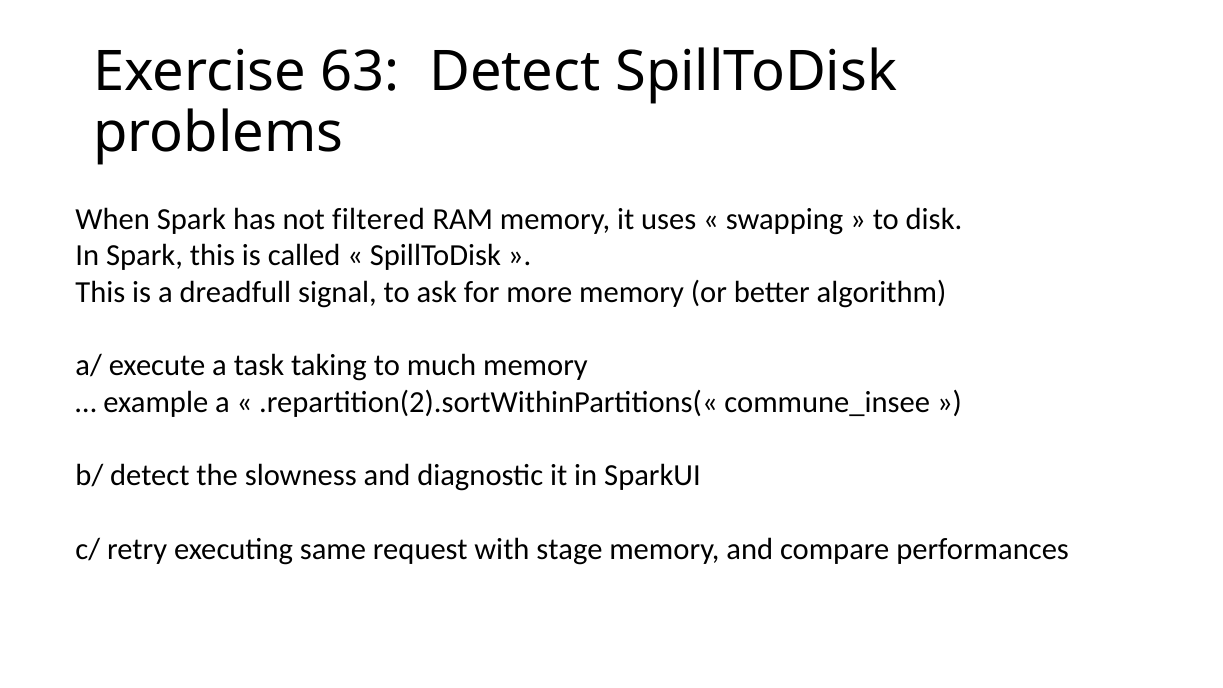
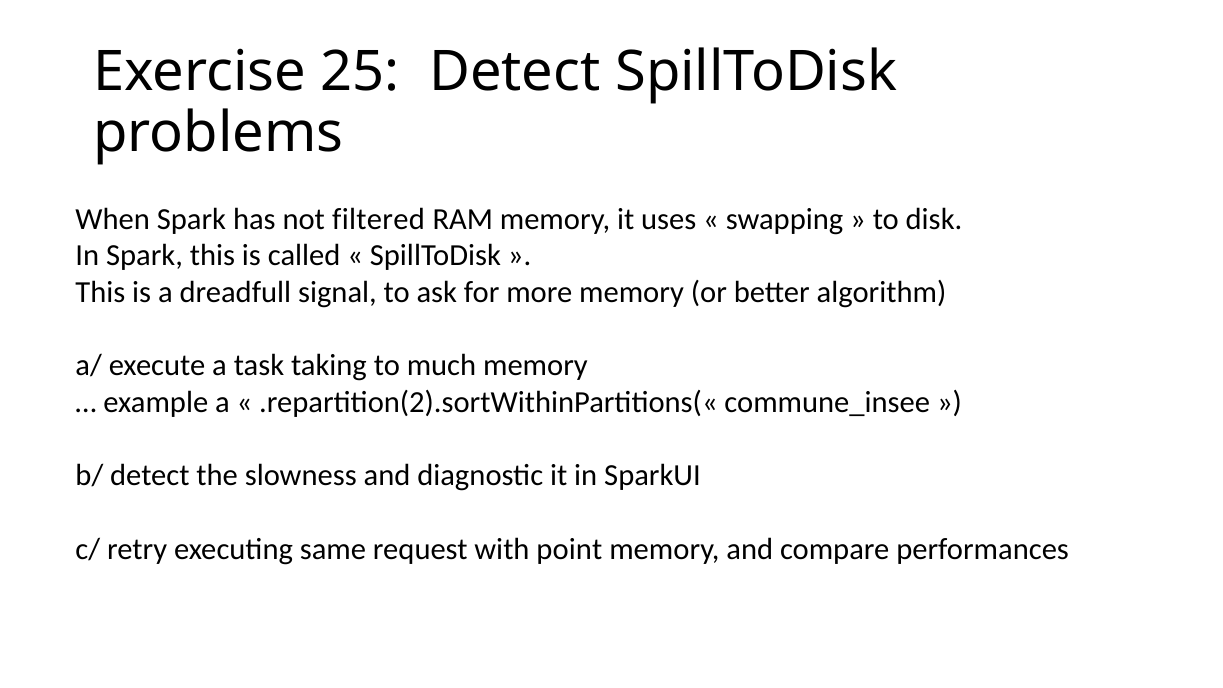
63: 63 -> 25 (360, 72)
stage: stage -> point (569, 549)
